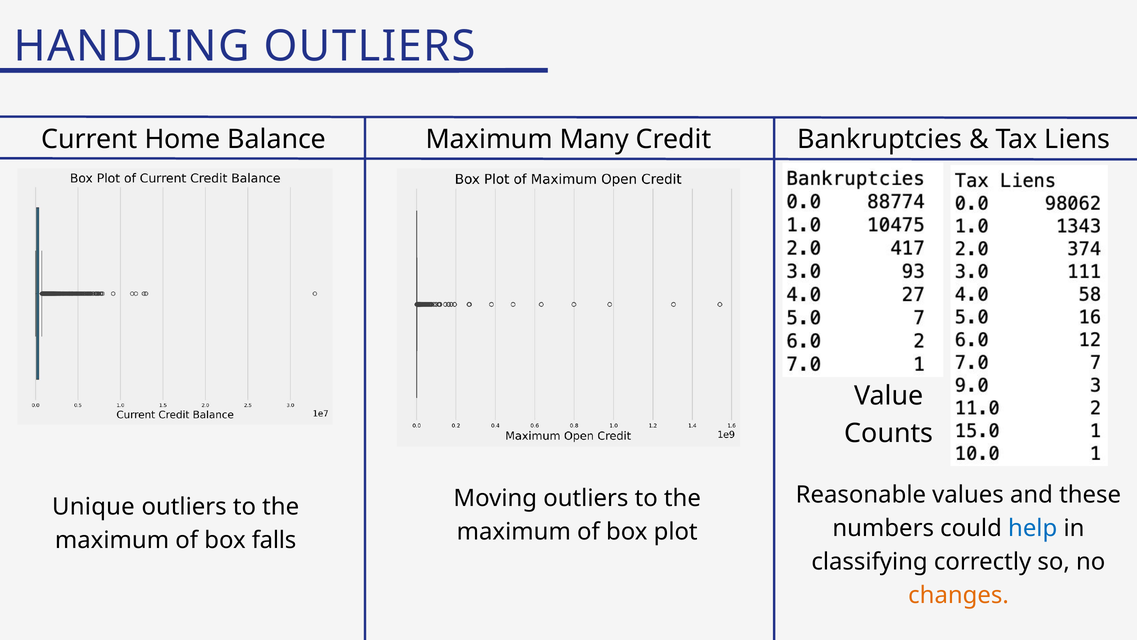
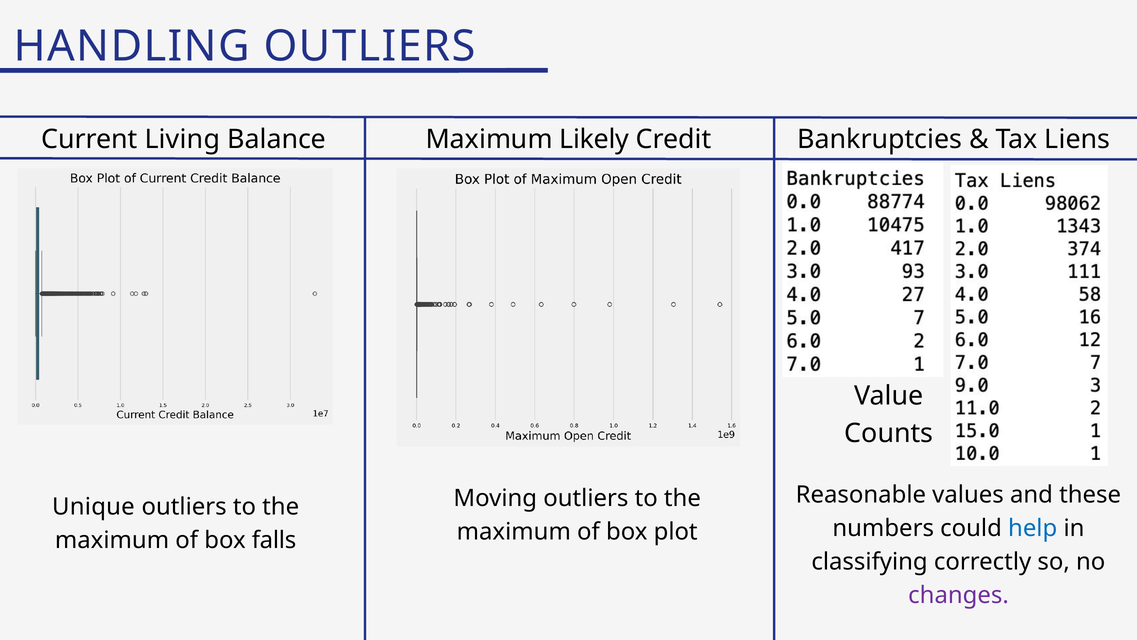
Home: Home -> Living (182, 139)
Many: Many -> Likely (594, 139)
changes colour: orange -> purple (959, 595)
